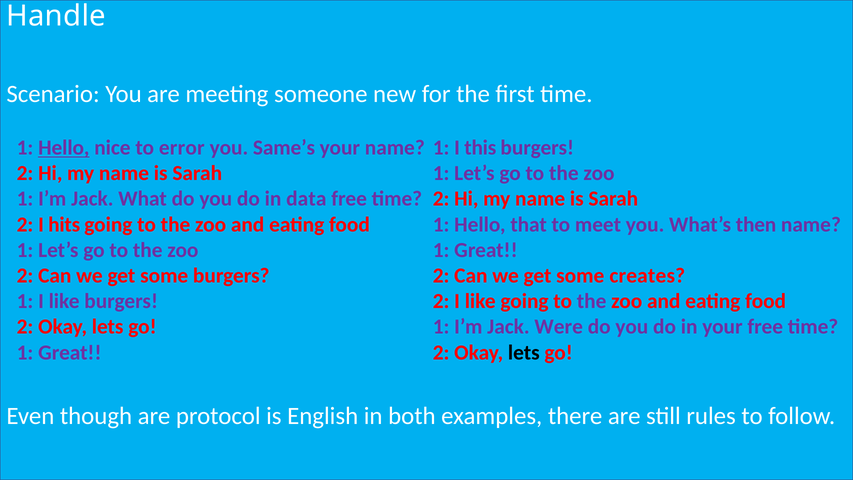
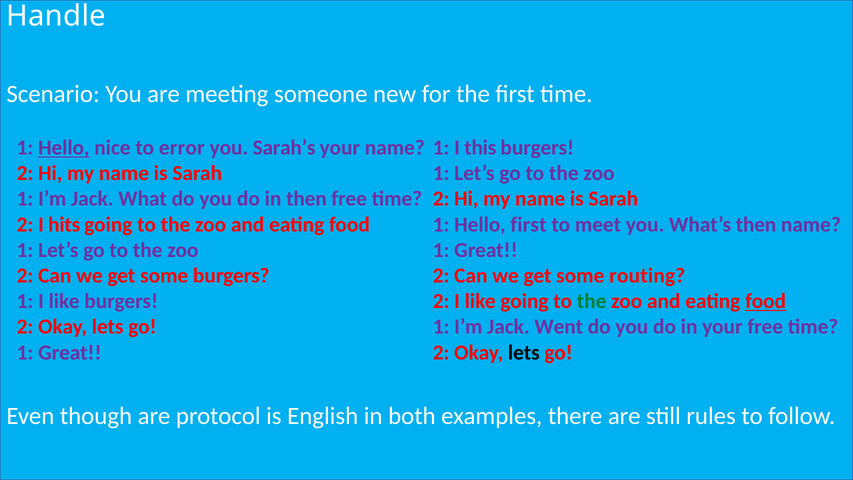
Same’s: Same’s -> Sarah’s (284, 148)
in data: data -> then (306, 199)
Hello that: that -> first (528, 224)
creates: creates -> routing (647, 276)
the colour: purple -> green (592, 301)
food underline: none -> present (766, 301)
Were: Were -> Went (559, 327)
